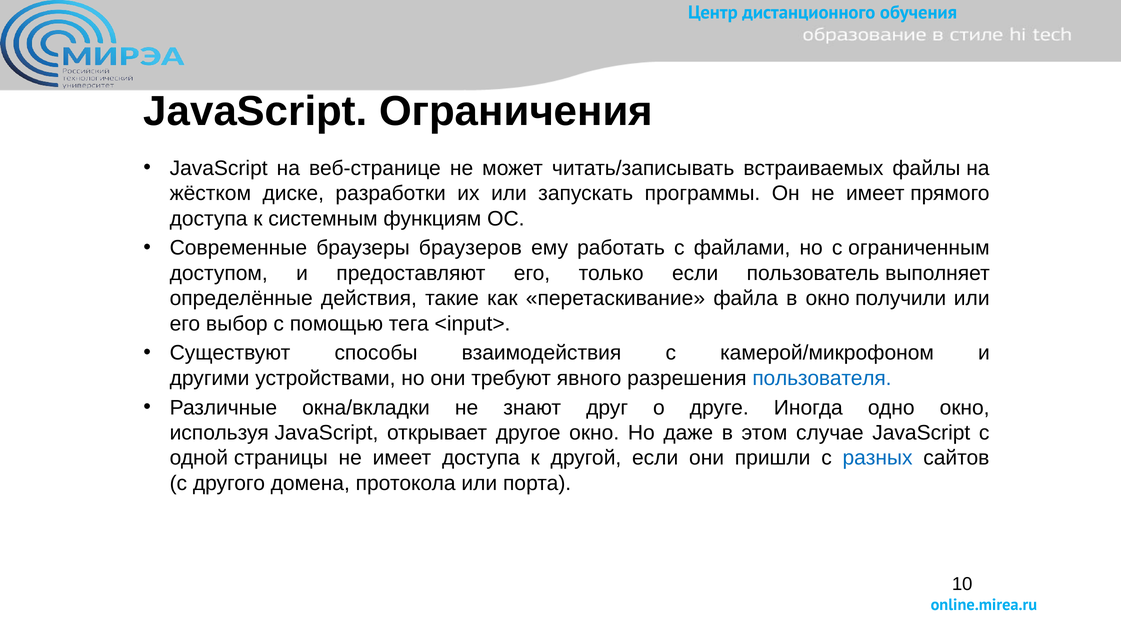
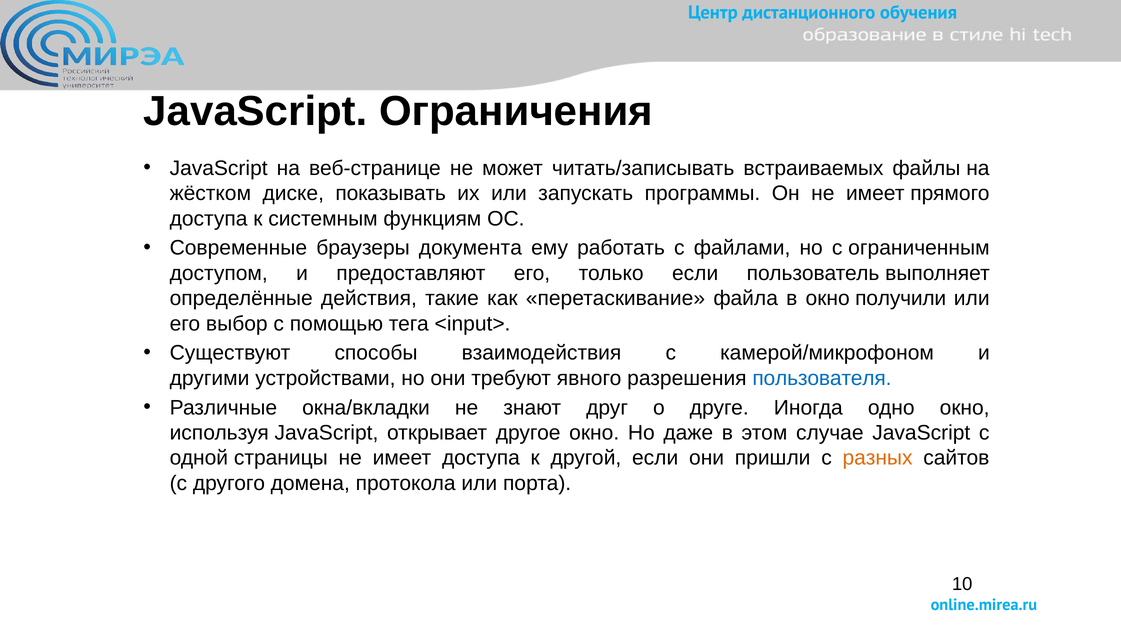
разработки: разработки -> показывать (391, 194)
браузеров: браузеров -> документа (470, 248)
разных colour: blue -> orange (878, 458)
